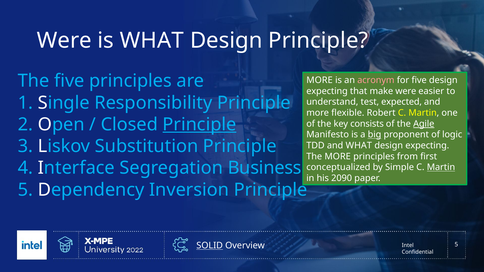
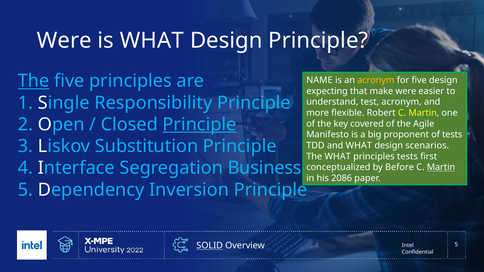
The underline: none -> present (34, 81)
MORE: MORE -> NAME (320, 80)
acronym colour: pink -> yellow (376, 80)
test expected: expected -> acronym (401, 102)
consists: consists -> covered (367, 124)
Agile underline: present -> none (424, 124)
big underline: present -> none (375, 135)
of logic: logic -> tests (452, 135)
expecting: expecting -> scenarios (427, 146)
The MORE: MORE -> WHAT (338, 156)
principles from: from -> tests (407, 156)
Simple: Simple -> Before (400, 167)
2090: 2090 -> 2086 (342, 178)
